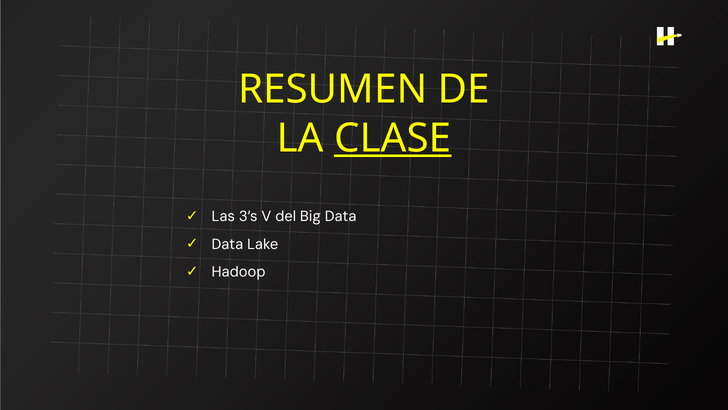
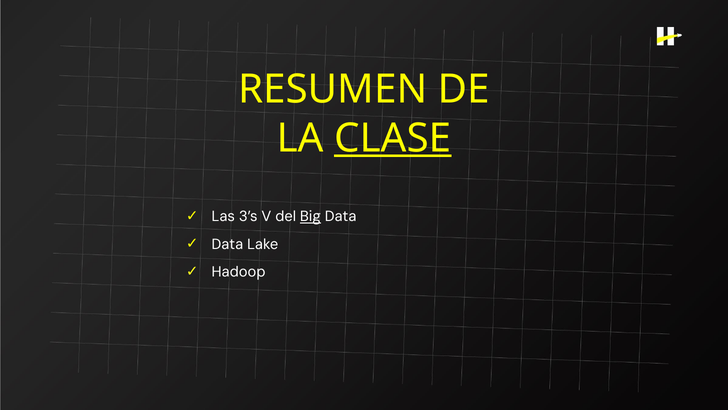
Big underline: none -> present (310, 216)
